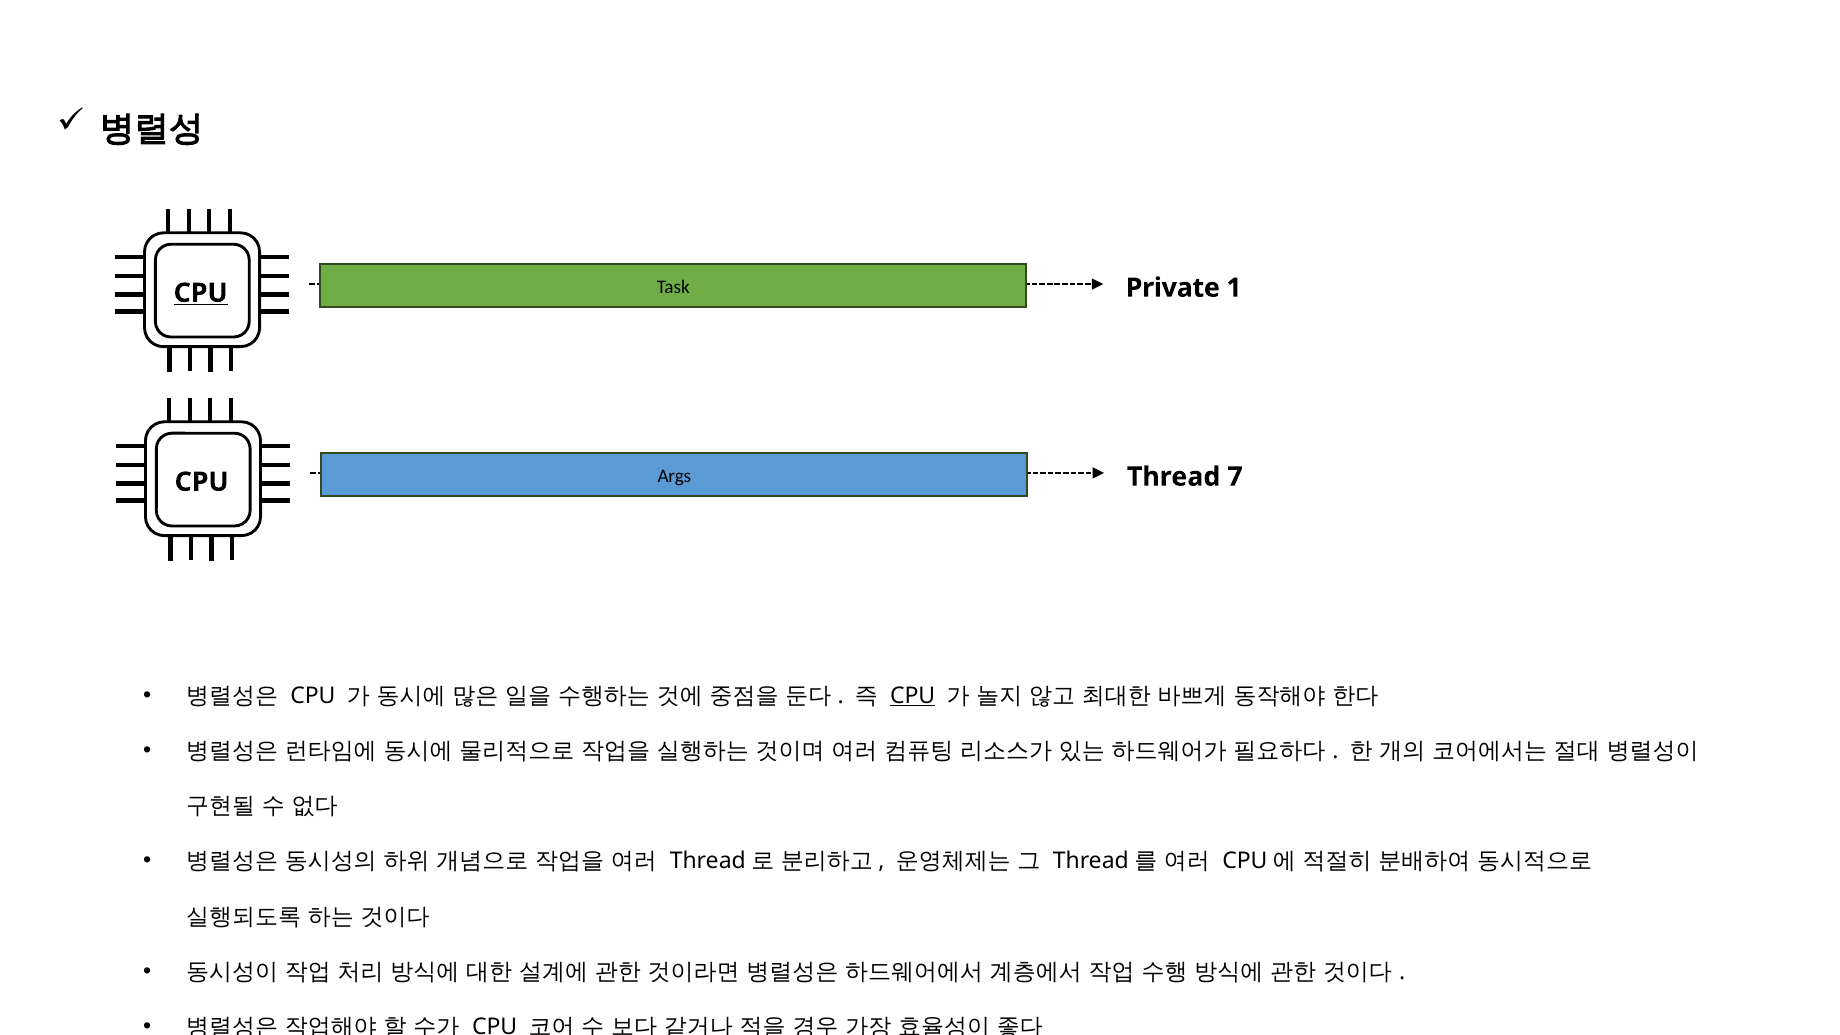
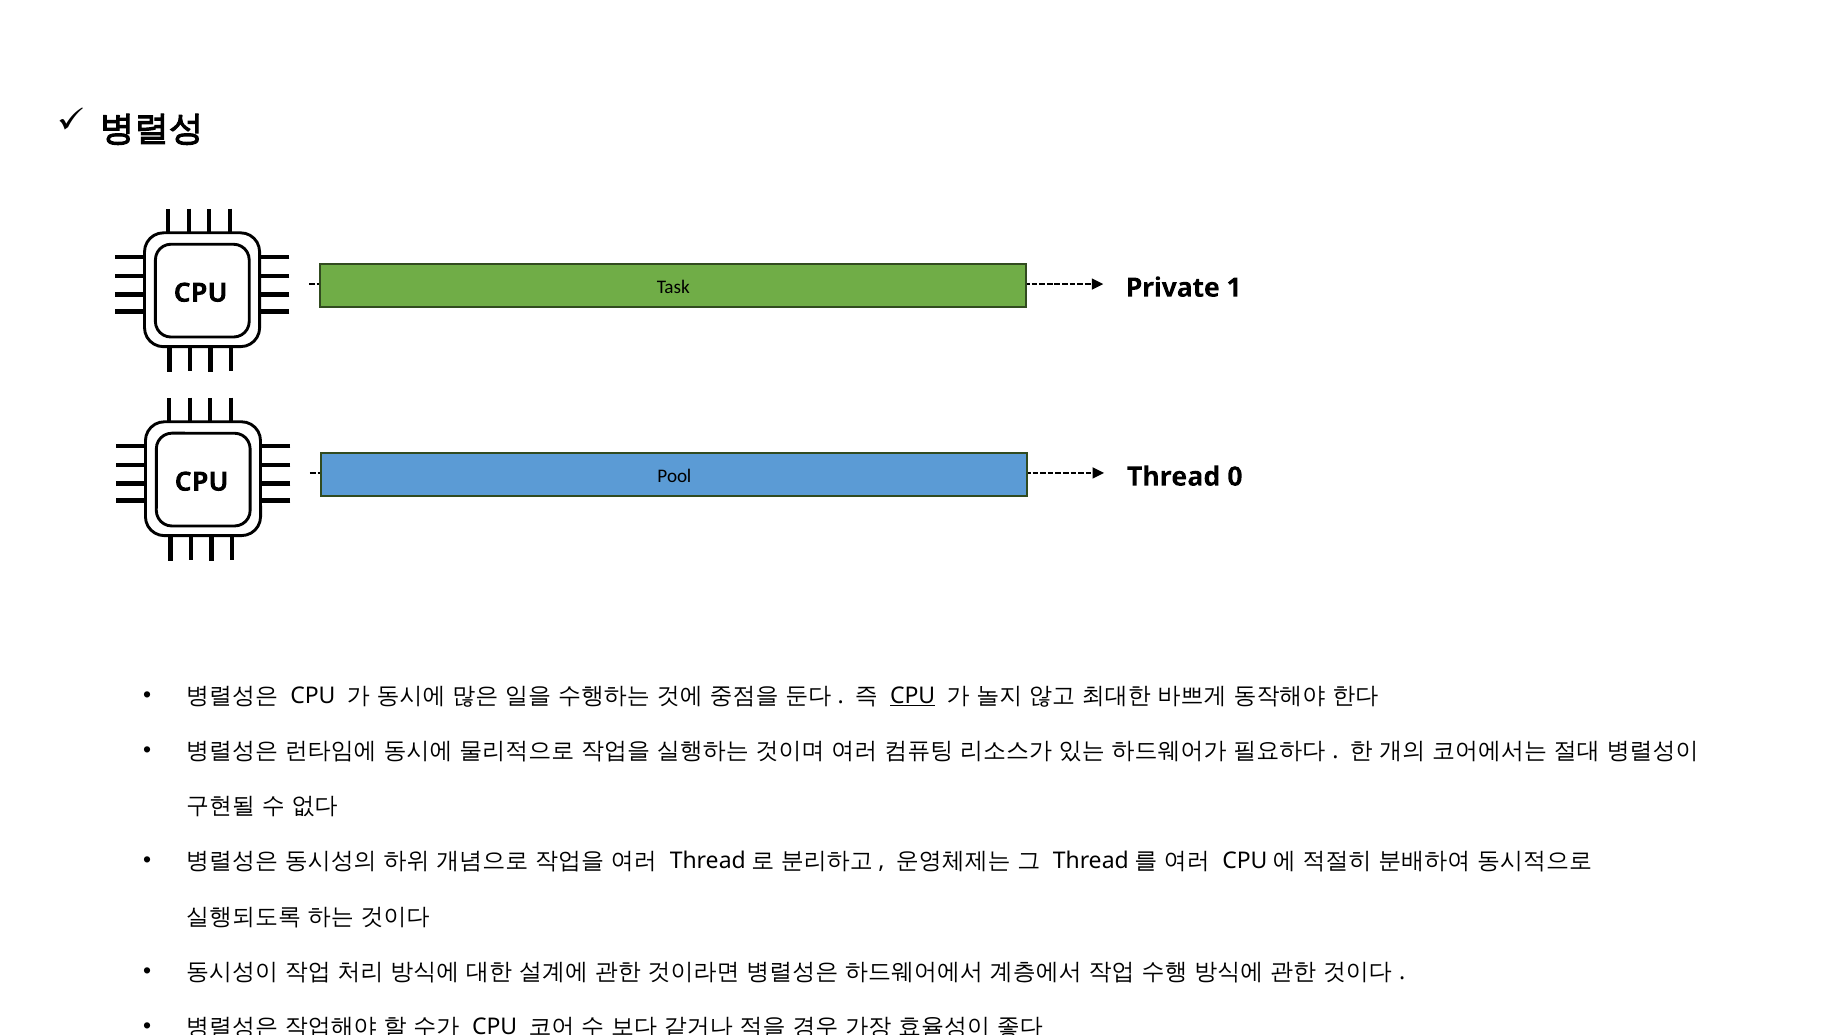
CPU underline: present -> none (201, 293)
Args: Args -> Pool (674, 476)
7: 7 -> 0 (1235, 477)
